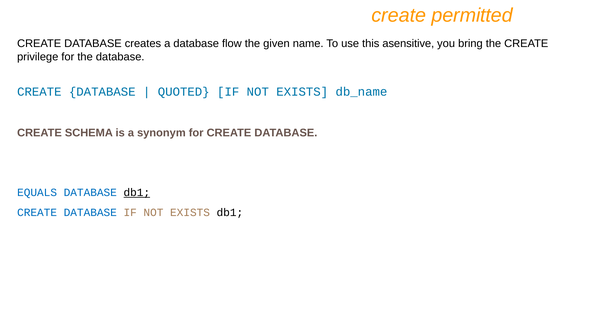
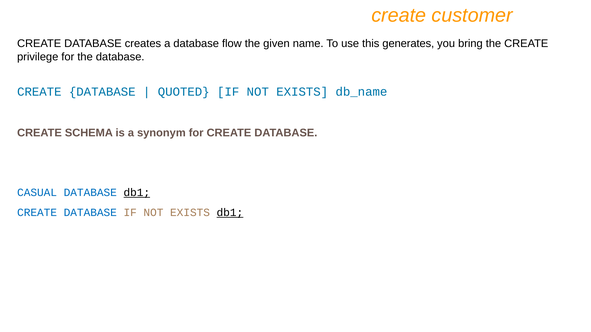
permitted: permitted -> customer (472, 15)
asensitive: asensitive -> generates (408, 44)
EQUALS: EQUALS -> CASUAL (37, 193)
db1 underline: none -> present (230, 213)
